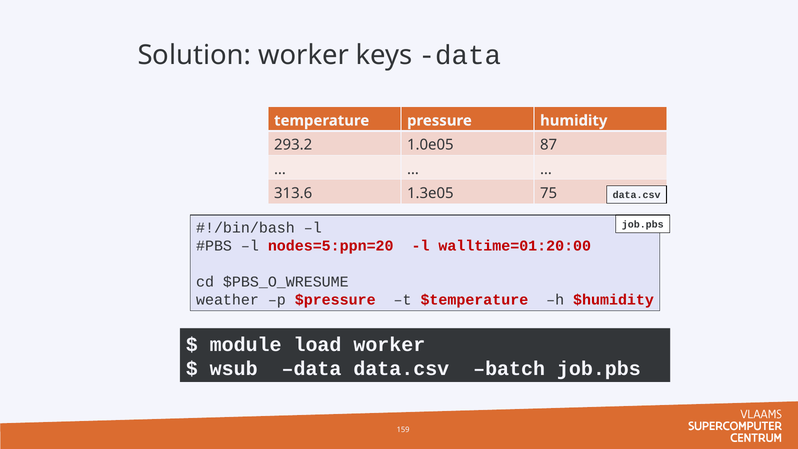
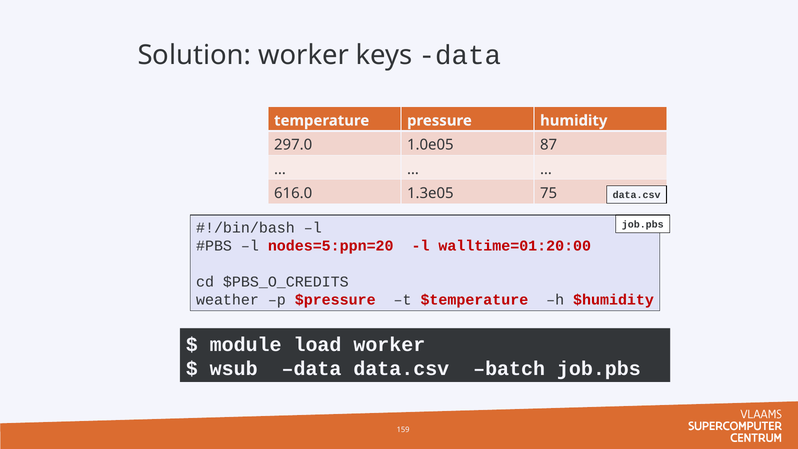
293.2: 293.2 -> 297.0 (293, 145)
313.6: 313.6 -> 616.0 (293, 193)
$PBS_O_WRESUME: $PBS_O_WRESUME -> $PBS_O_CREDITS (286, 282)
